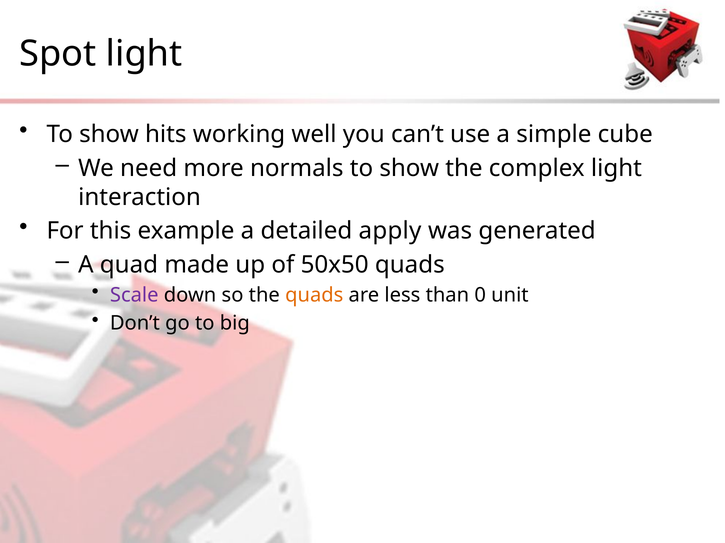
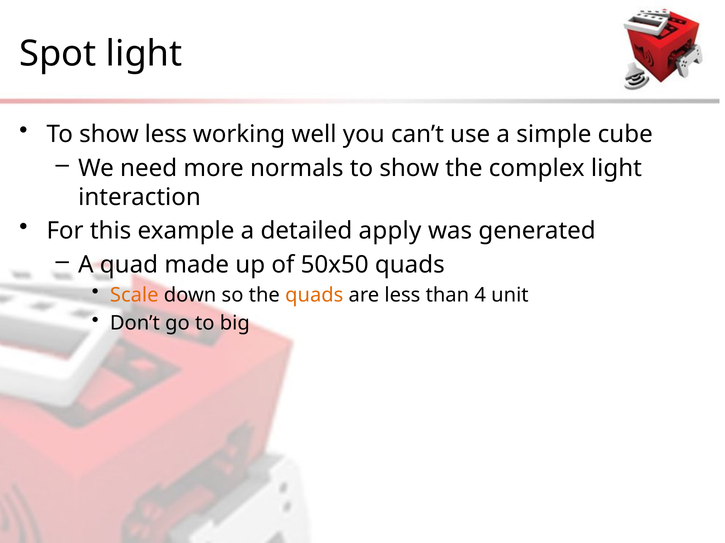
show hits: hits -> less (166, 135)
Scale colour: purple -> orange (134, 295)
0: 0 -> 4 (480, 295)
